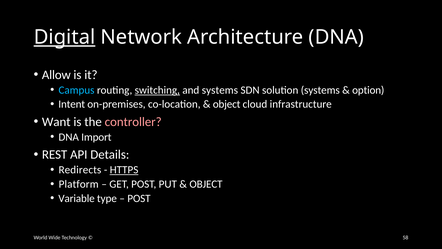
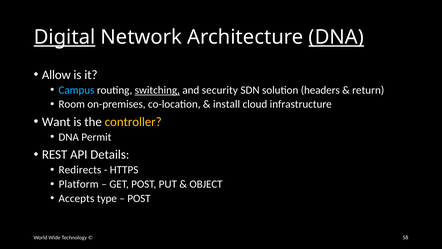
DNA underline: none -> present (336, 37)
and systems: systems -> security (220, 90)
solution systems: systems -> headers (320, 90)
option: option -> return (368, 90)
Intent: Intent -> Room (72, 104)
object: object -> install (227, 104)
controller colour: pink -> yellow (133, 122)
Import: Import -> Permit (96, 137)
HTTPS underline: present -> none (124, 170)
Variable: Variable -> Accepts (76, 198)
